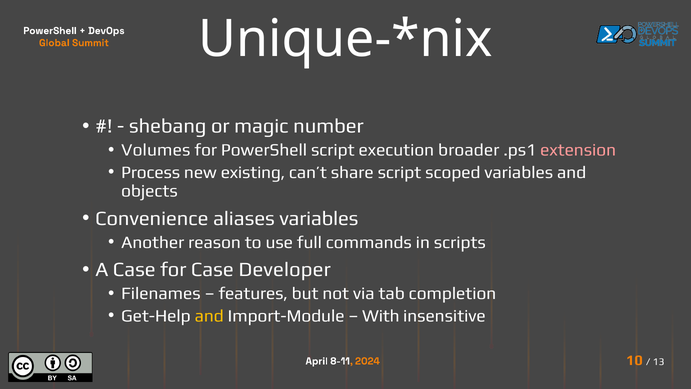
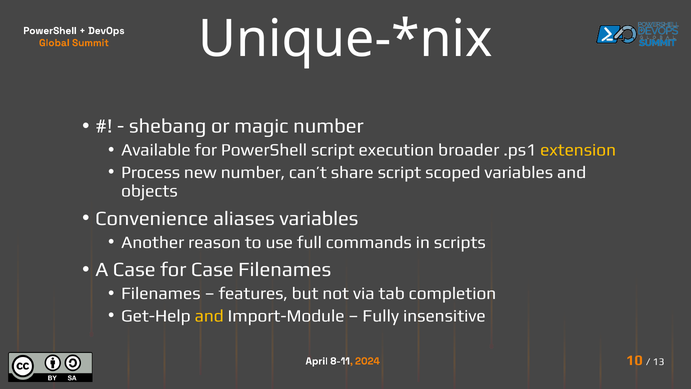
Volumes: Volumes -> Available (156, 150)
extension colour: pink -> yellow (578, 150)
new existing: existing -> number (253, 172)
Case Developer: Developer -> Filenames (285, 270)
With: With -> Fully (381, 316)
